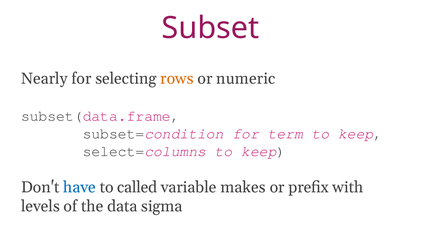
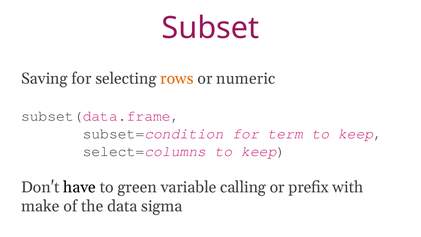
Nearly: Nearly -> Saving (44, 79)
have colour: blue -> black (80, 187)
called: called -> green (137, 187)
makes: makes -> calling (243, 187)
levels: levels -> make (40, 206)
